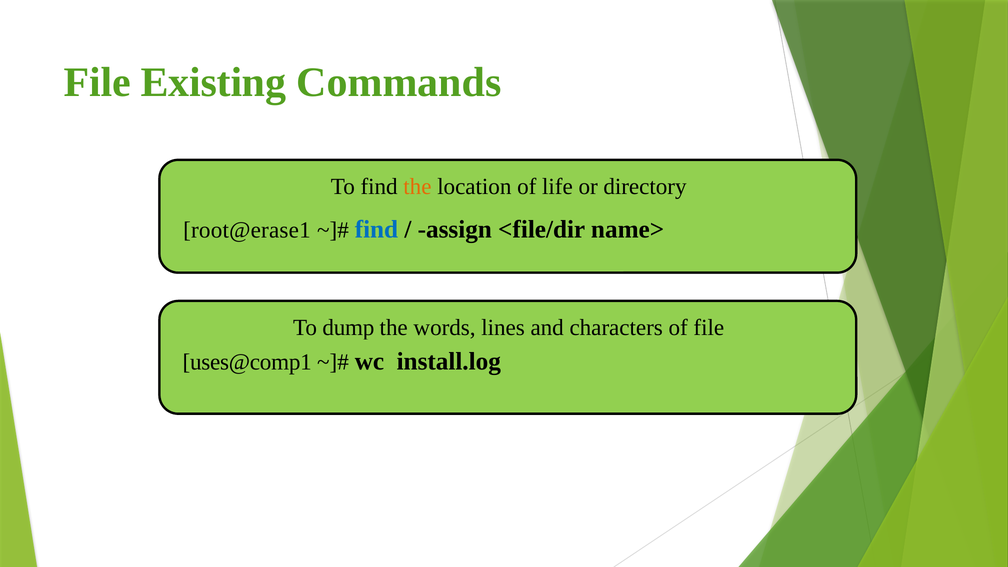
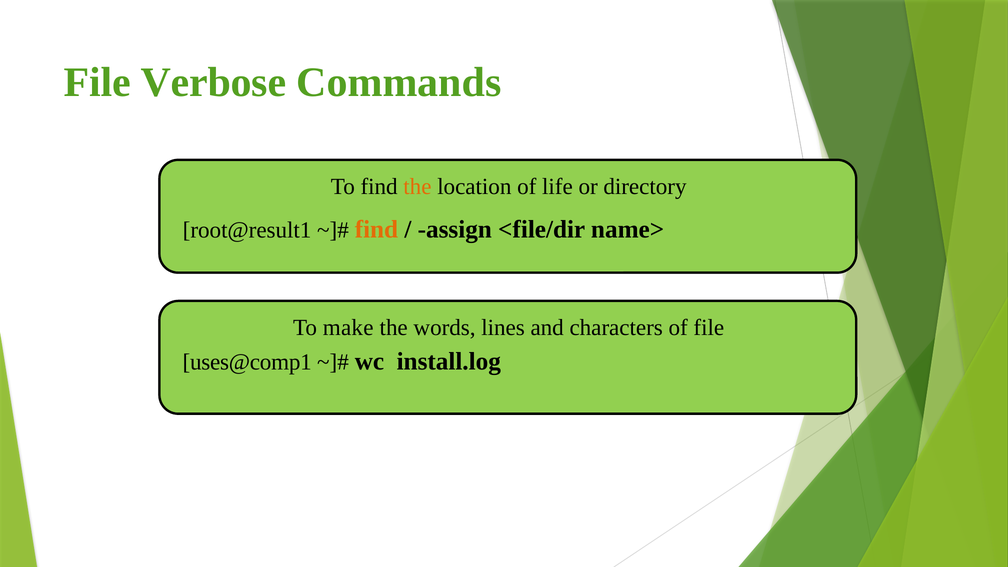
Existing: Existing -> Verbose (213, 82)
root@erase1: root@erase1 -> root@result1 (247, 230)
find colour: blue -> orange (376, 229)
dump: dump -> make (348, 328)
